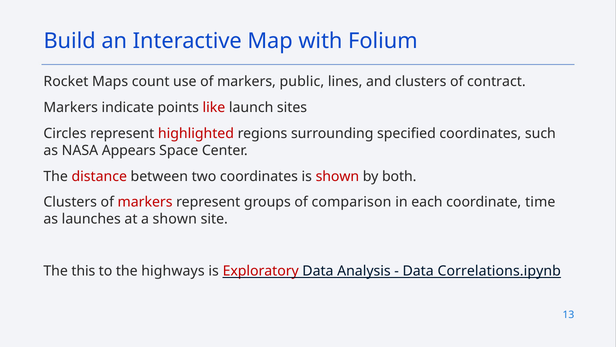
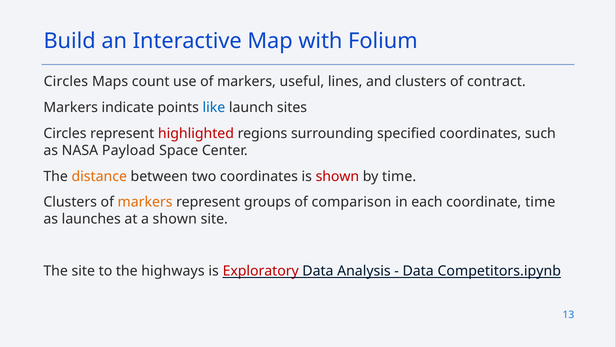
Rocket: Rocket -> Circles (66, 81)
public: public -> useful (302, 81)
like colour: red -> blue (214, 107)
Appears: Appears -> Payload (129, 150)
distance colour: red -> orange (99, 176)
by both: both -> time (399, 176)
markers colour: red -> orange (145, 202)
The this: this -> site (83, 271)
Correlations.ipynb: Correlations.ipynb -> Competitors.ipynb (499, 271)
